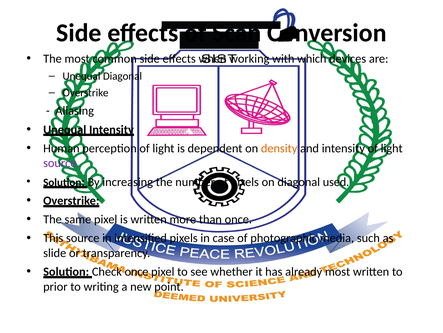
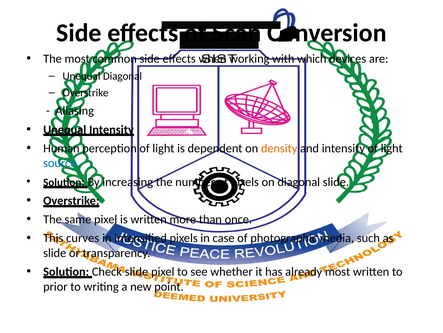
source colour: purple -> blue (61, 163)
diagonal used: used -> slide (336, 182)
This source: source -> curves (83, 238)
Check once: once -> slide (136, 271)
